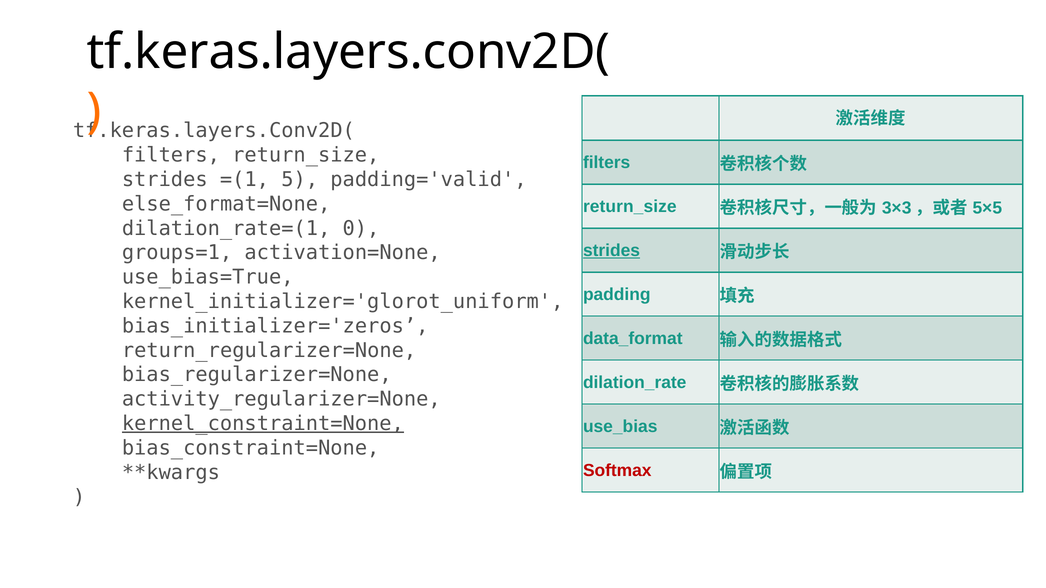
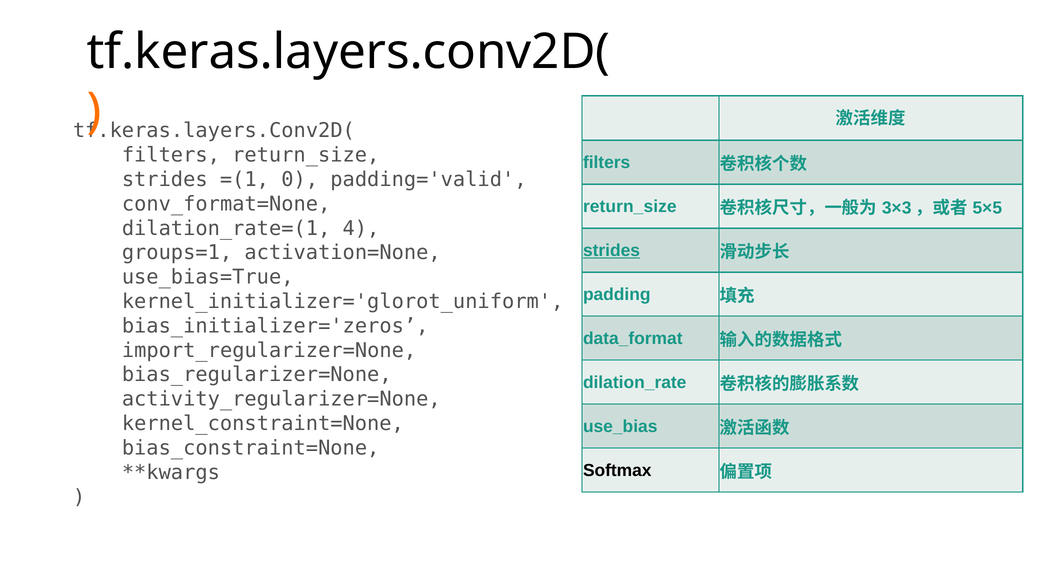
5: 5 -> 0 (300, 180)
else_format=None: else_format=None -> conv_format=None (226, 204)
0: 0 -> 4 (361, 229)
return_regularizer=None: return_regularizer=None -> import_regularizer=None (269, 351)
kernel_constraint=None underline: present -> none (263, 424)
Softmax colour: red -> black (617, 471)
